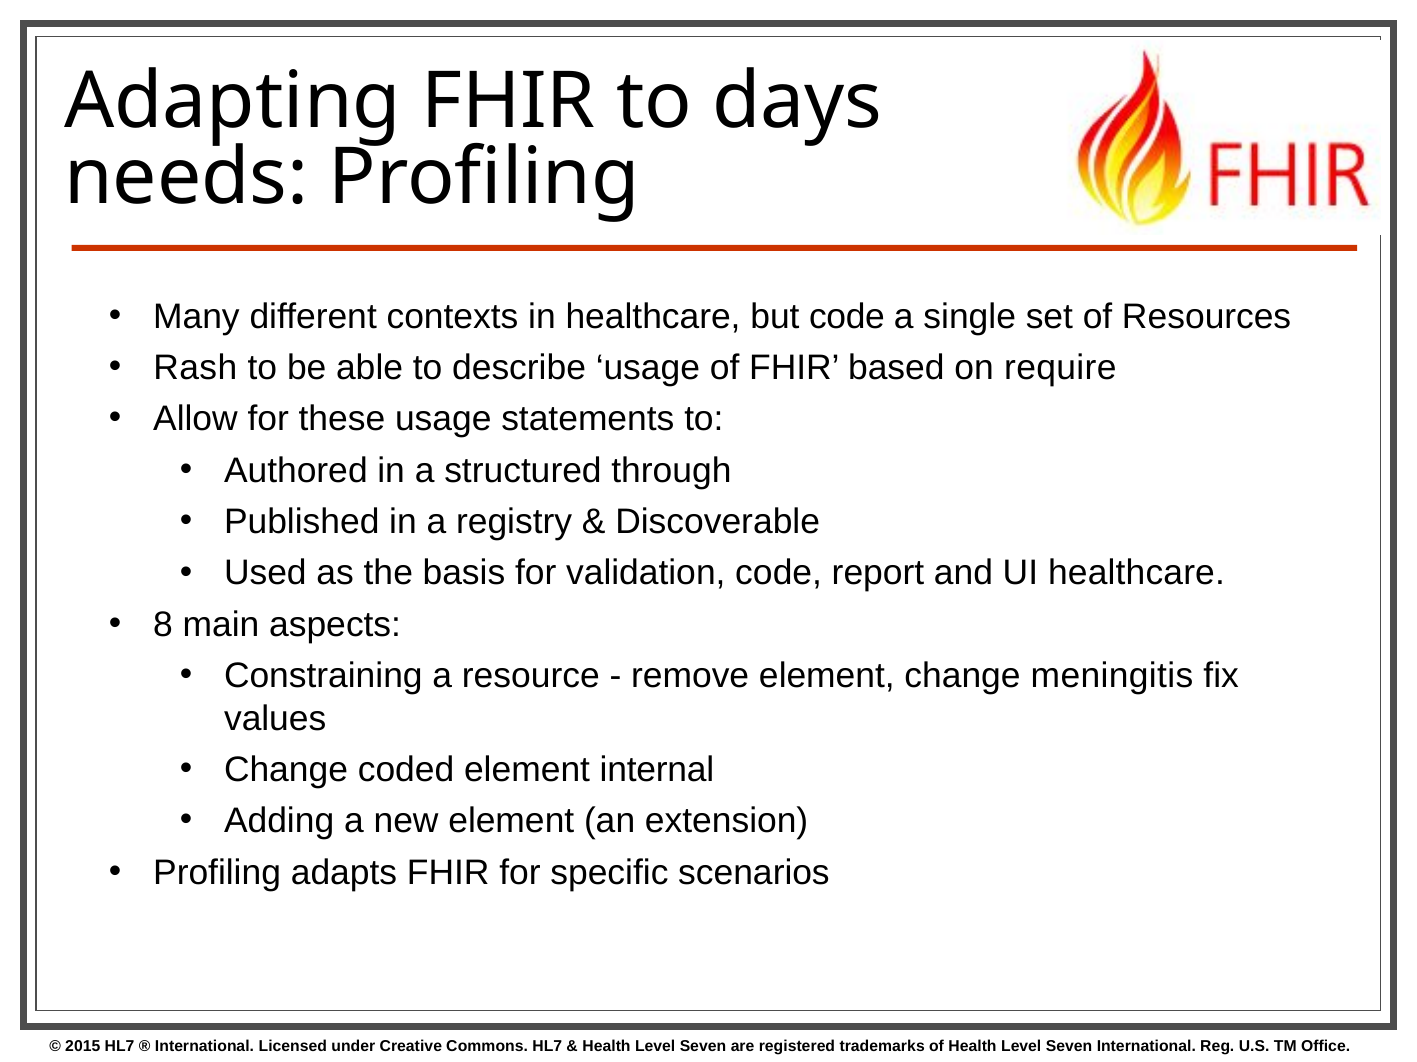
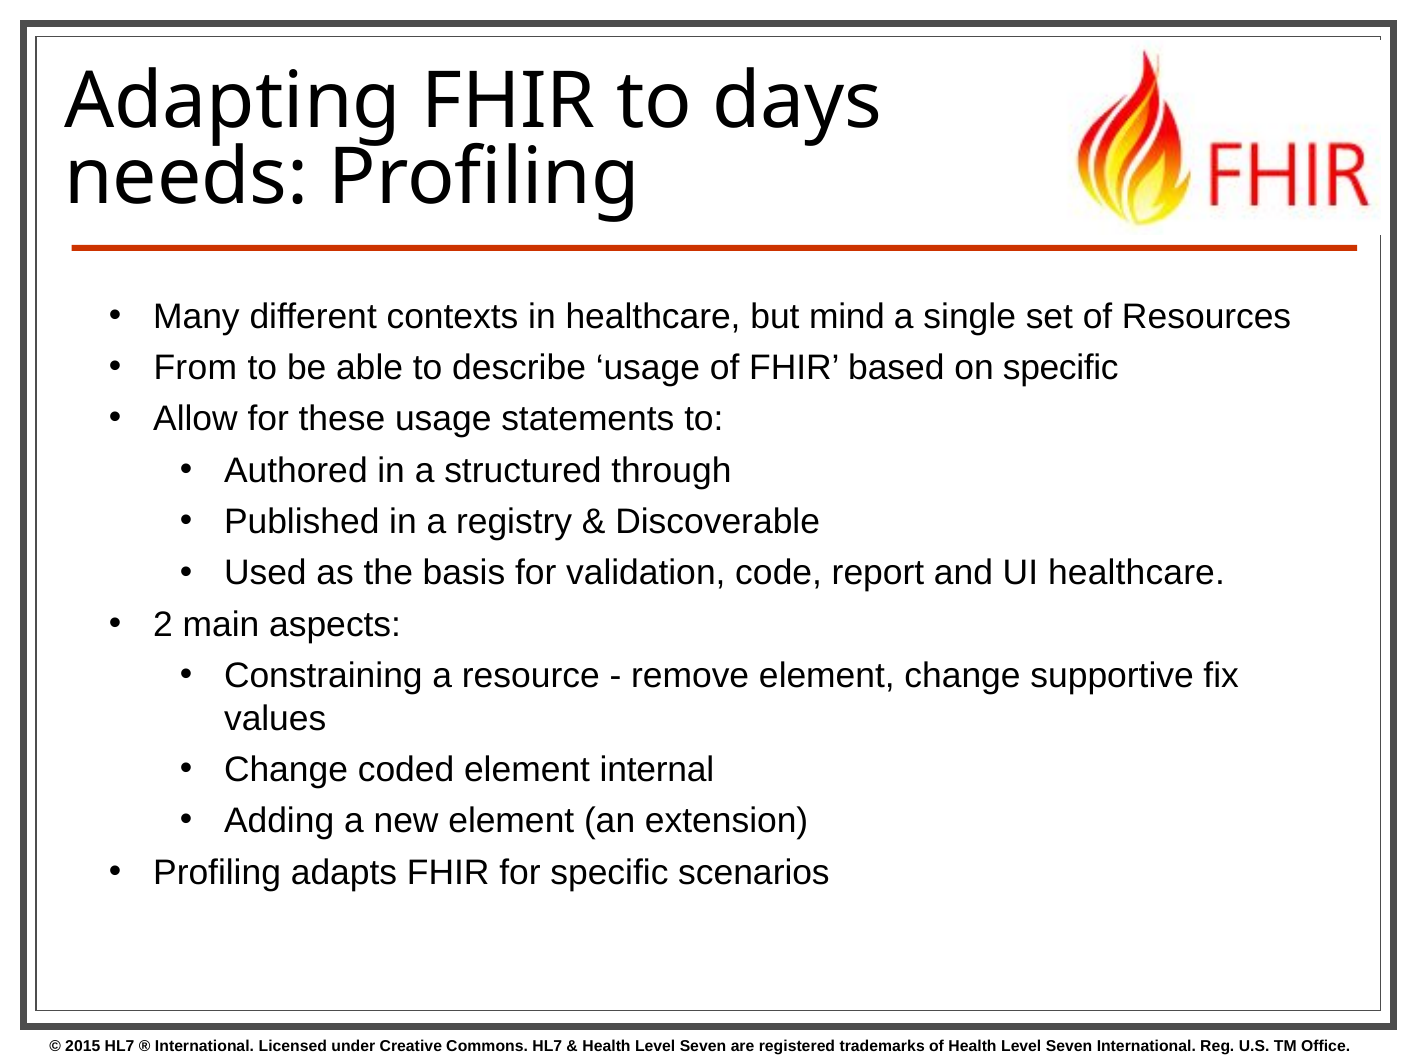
but code: code -> mind (847, 317)
Rash: Rash -> From (195, 368)
on require: require -> specific (1061, 368)
8: 8 -> 2 (163, 625)
meningitis: meningitis -> supportive (1112, 676)
